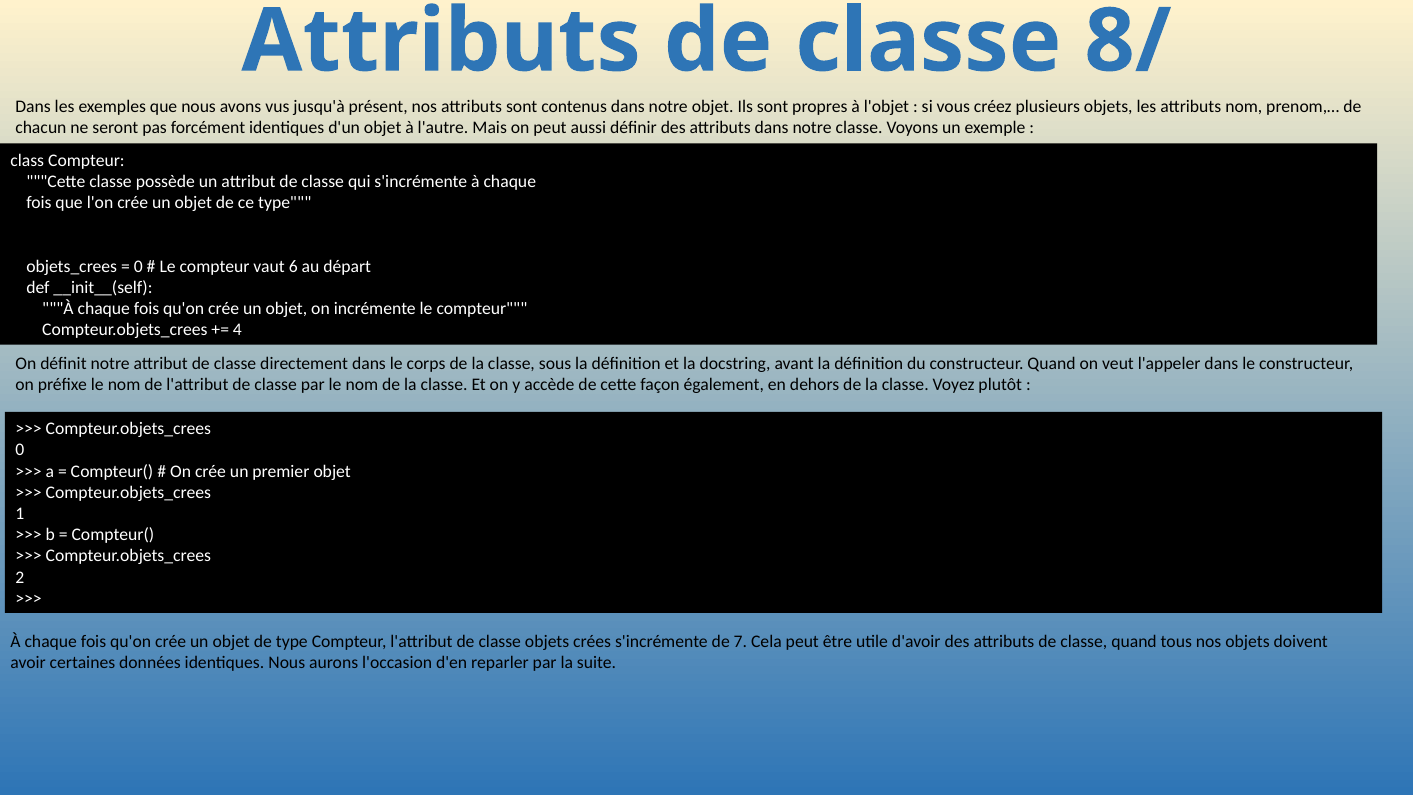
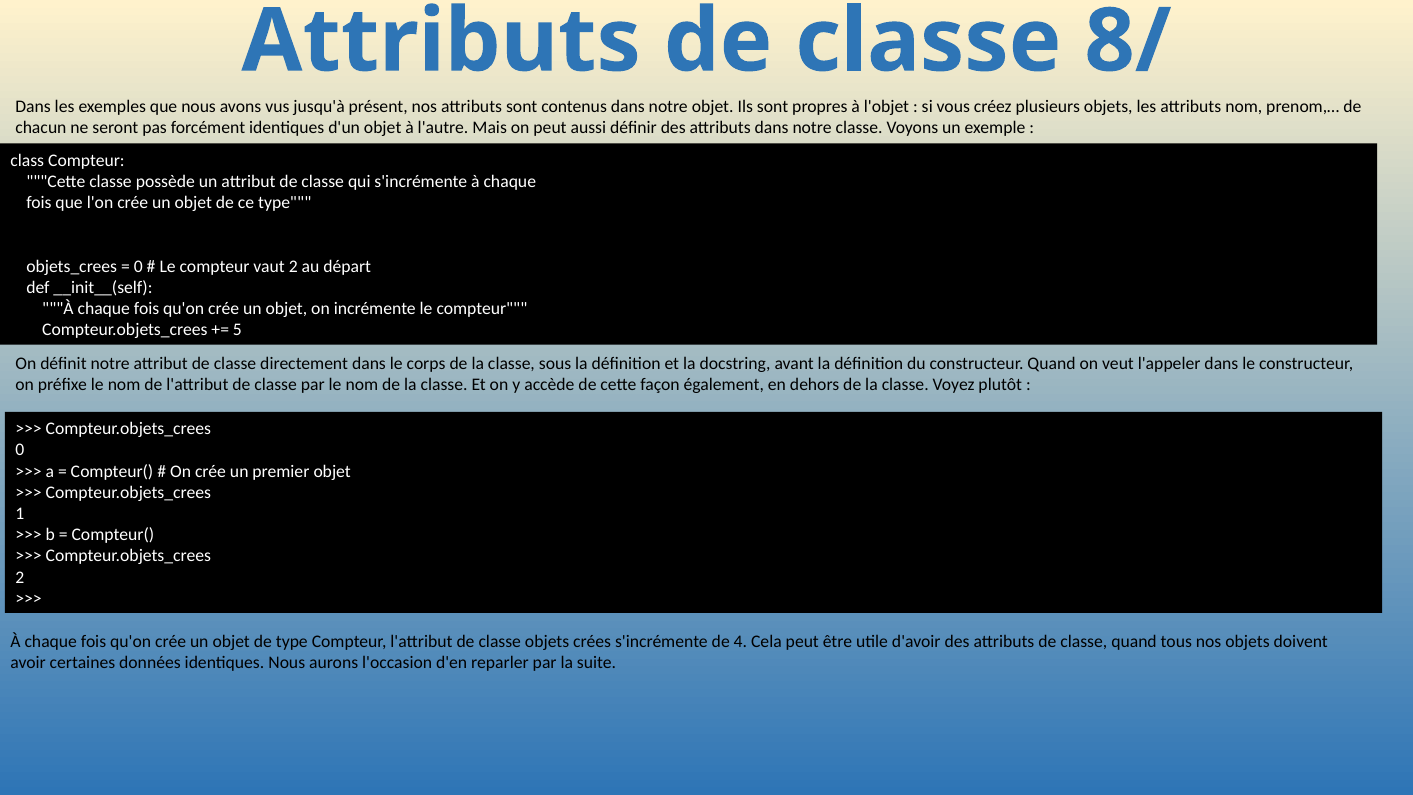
vaut 6: 6 -> 2 (293, 266)
4: 4 -> 5 (237, 330)
7: 7 -> 4 (740, 642)
